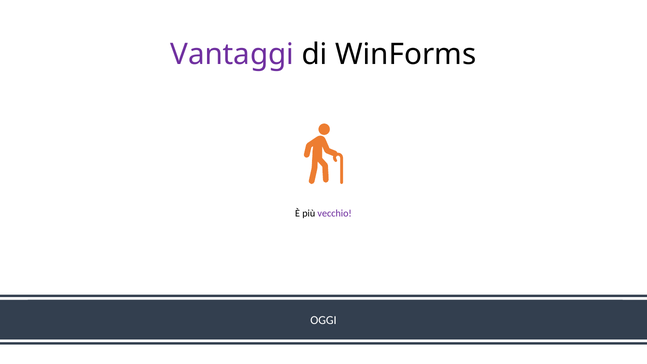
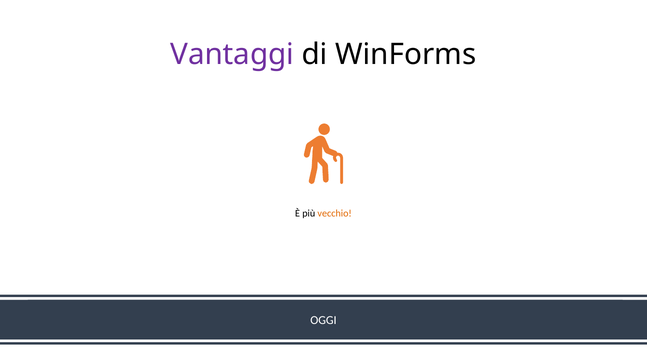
vecchio colour: purple -> orange (335, 214)
